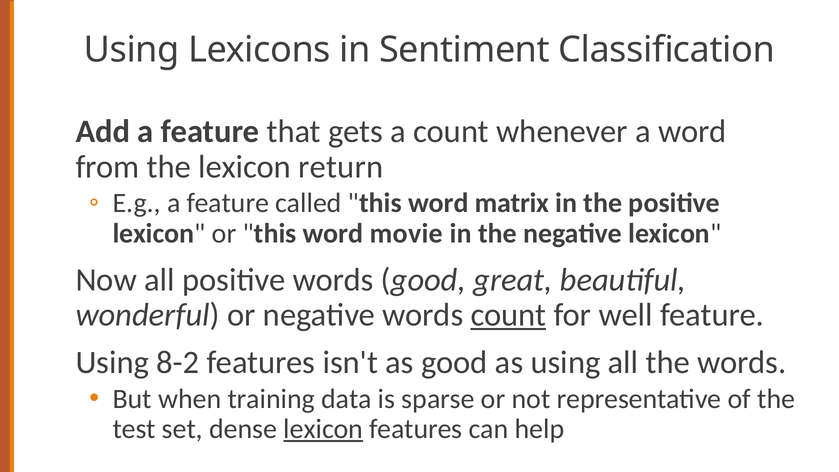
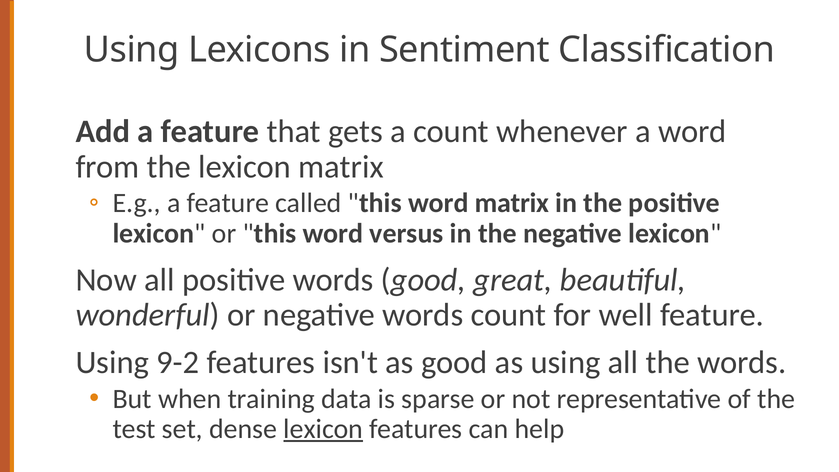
lexicon return: return -> matrix (341, 167)
movie: movie -> versus (406, 233)
count underline: present -> none (508, 315)
8-2: 8-2 -> 9-2 (178, 363)
